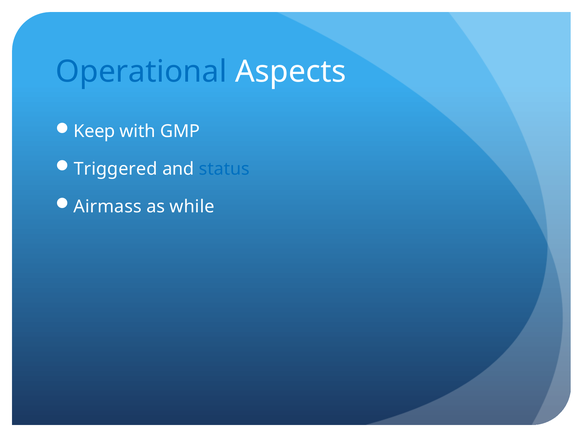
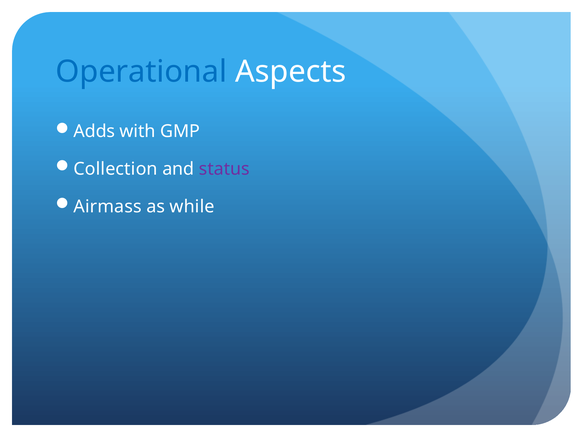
Keep: Keep -> Adds (94, 131)
Triggered: Triggered -> Collection (116, 169)
status colour: blue -> purple (224, 169)
